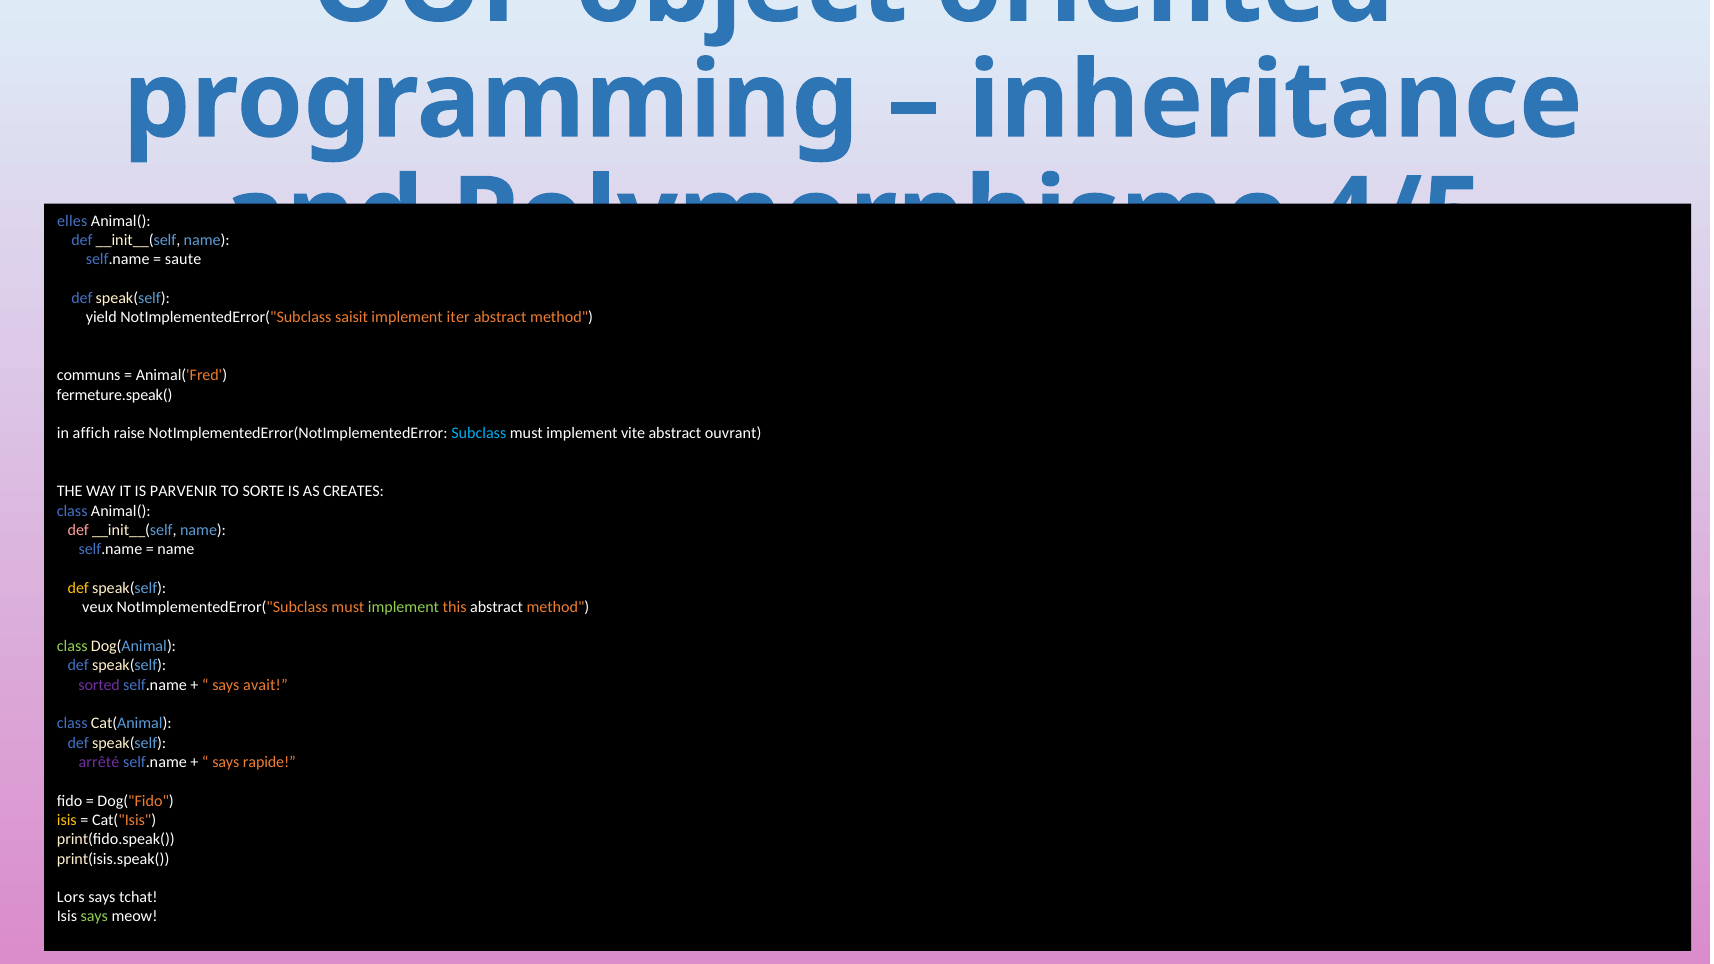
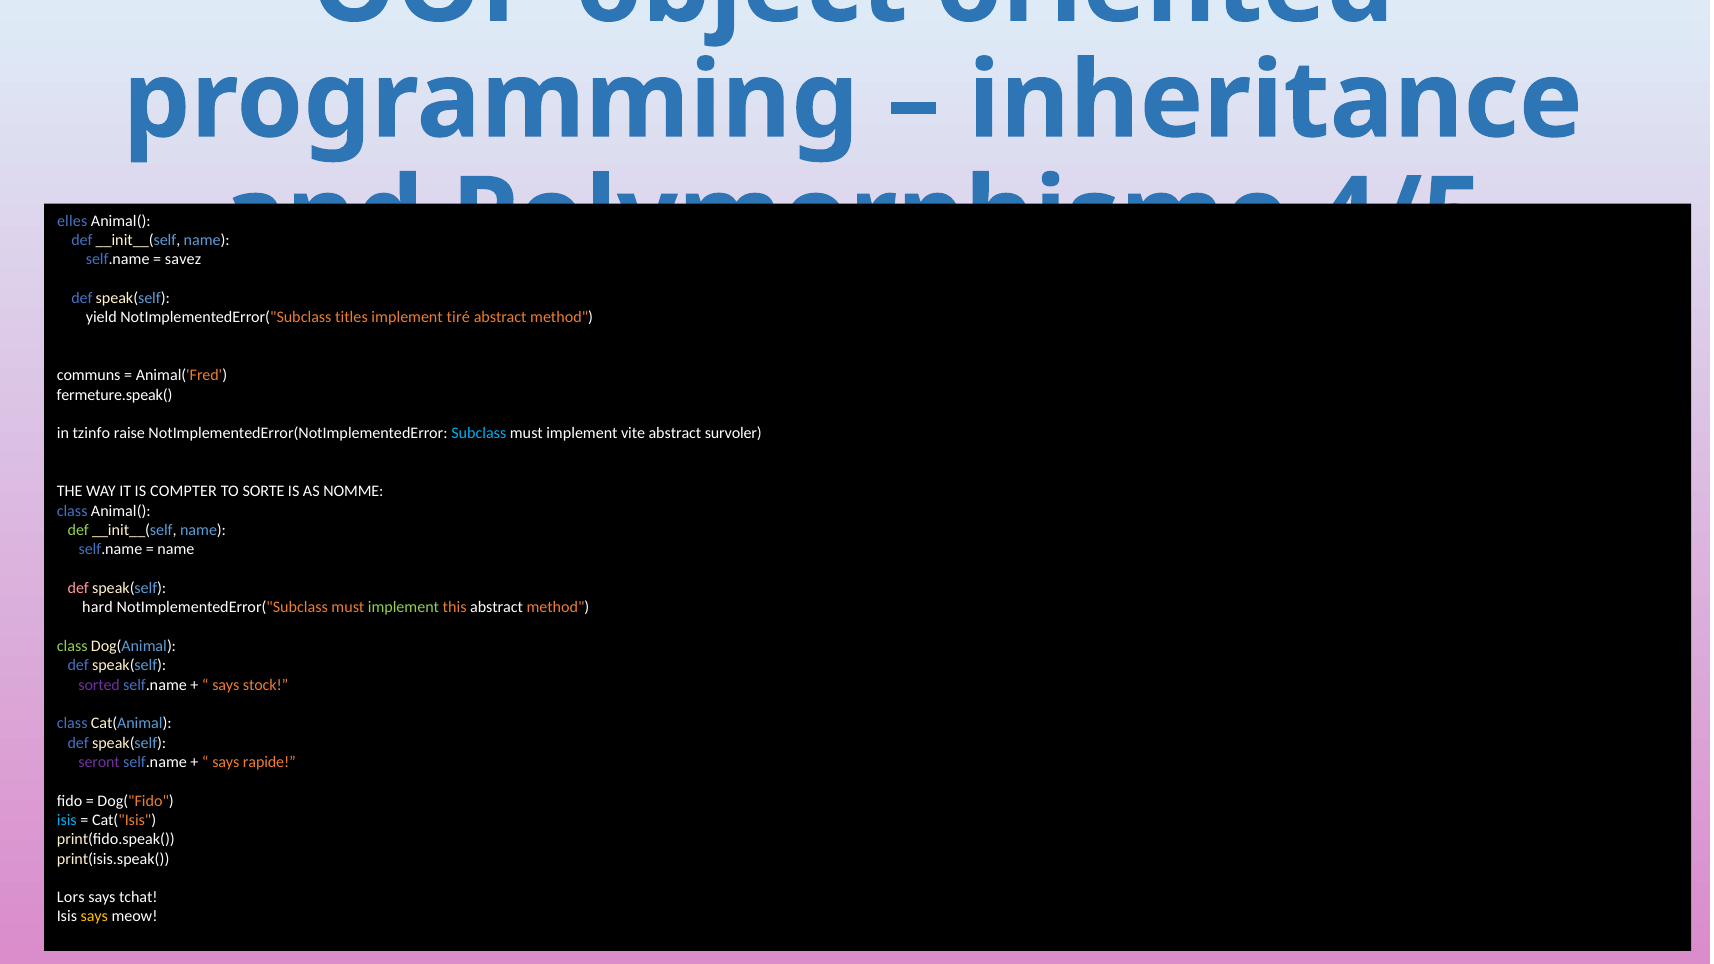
saute: saute -> savez (183, 259)
saisit: saisit -> titles (351, 317)
iter: iter -> tiré (458, 317)
affich: affich -> tzinfo (91, 433)
ouvrant: ouvrant -> survoler (733, 433)
PARVENIR: PARVENIR -> COMPTER (184, 491)
CREATES: CREATES -> NOMME (353, 491)
def colour: pink -> light green (78, 530)
def colour: yellow -> pink (78, 588)
veux: veux -> hard (98, 607)
avait: avait -> stock (266, 685)
arrêté: arrêté -> seront (99, 762)
isis colour: yellow -> light blue (67, 820)
says colour: light green -> yellow (94, 917)
